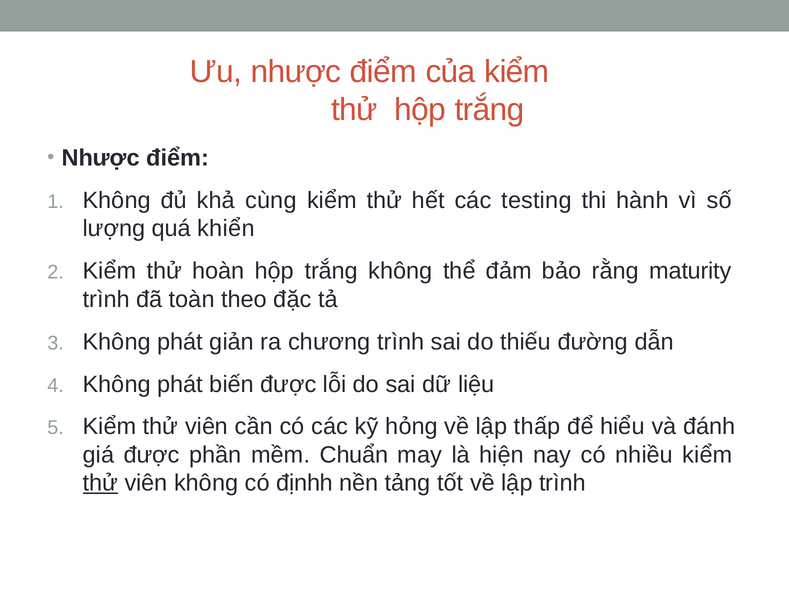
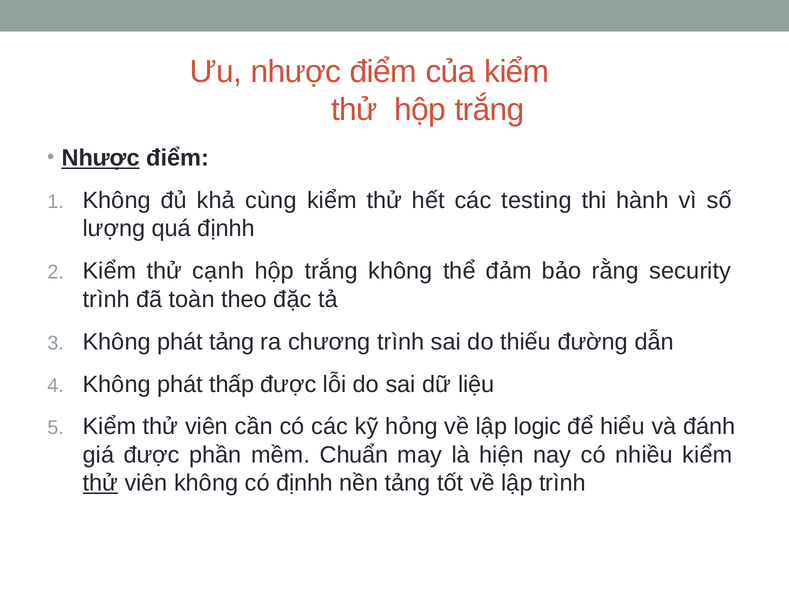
Nhược underline: none -> present (101, 158)
quá khiển: khiển -> địnhh (226, 229)
hoàn: hoàn -> cạnh (218, 271)
maturity: maturity -> security (690, 271)
phát giản: giản -> tảng (232, 342)
biến: biến -> thấp (232, 384)
thấp: thấp -> logic (537, 426)
